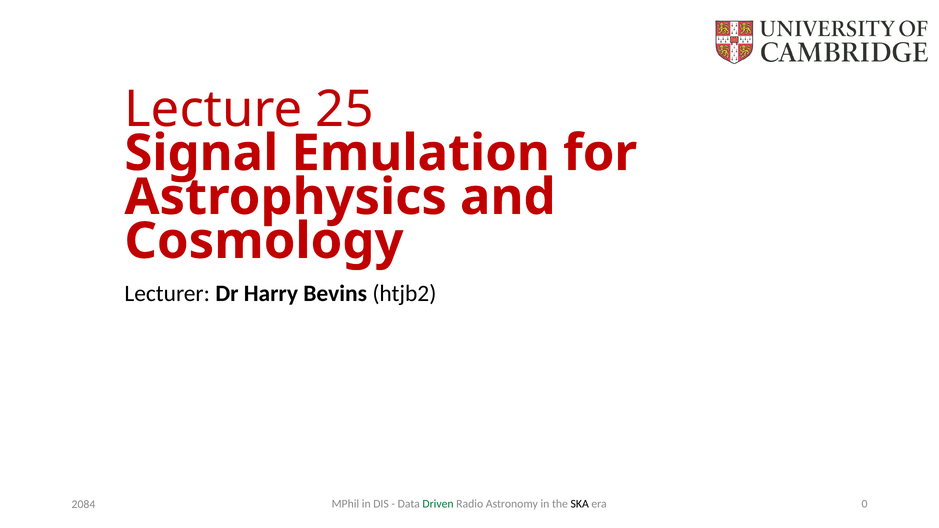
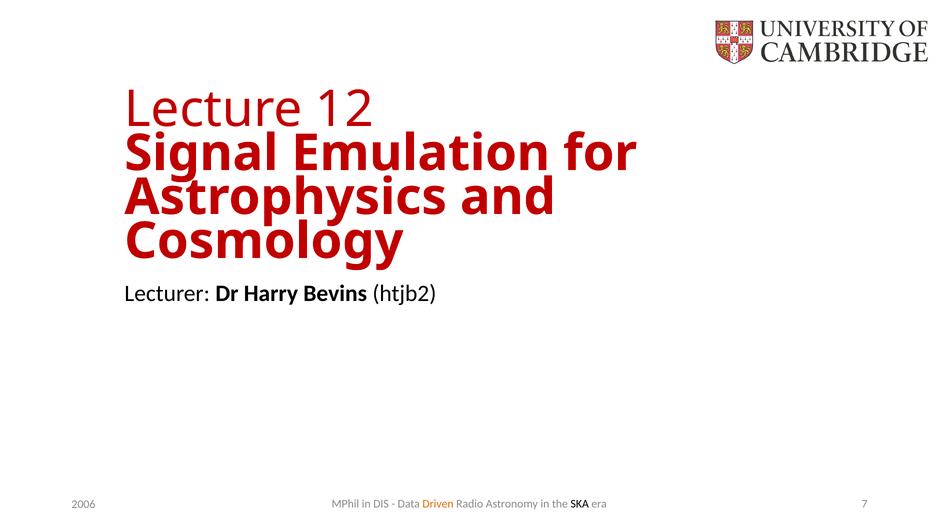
25: 25 -> 12 (345, 109)
Driven colour: green -> orange (438, 504)
0: 0 -> 7 (864, 504)
2084: 2084 -> 2006 (83, 504)
